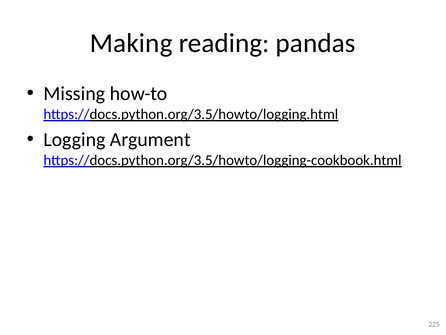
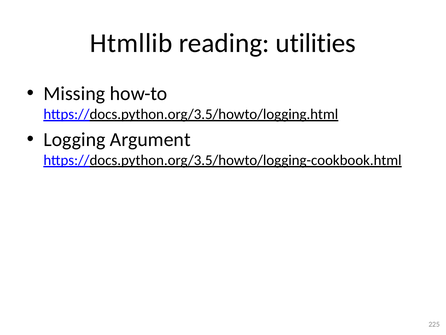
Making: Making -> Htmllib (131, 43)
pandas: pandas -> utilities (316, 43)
